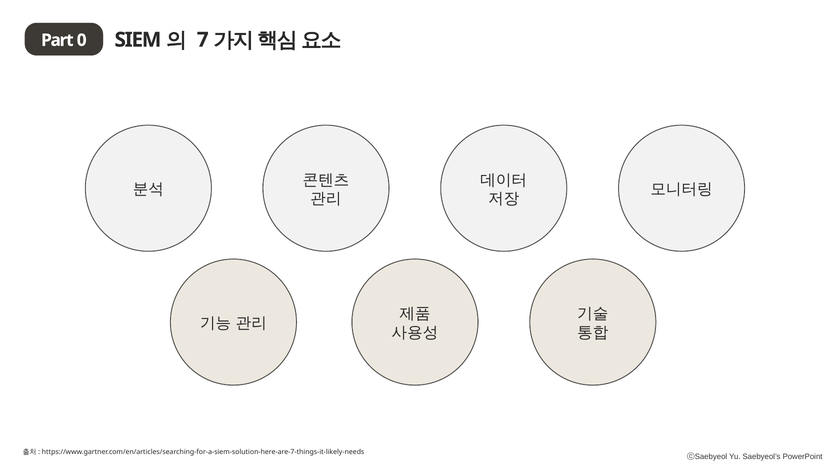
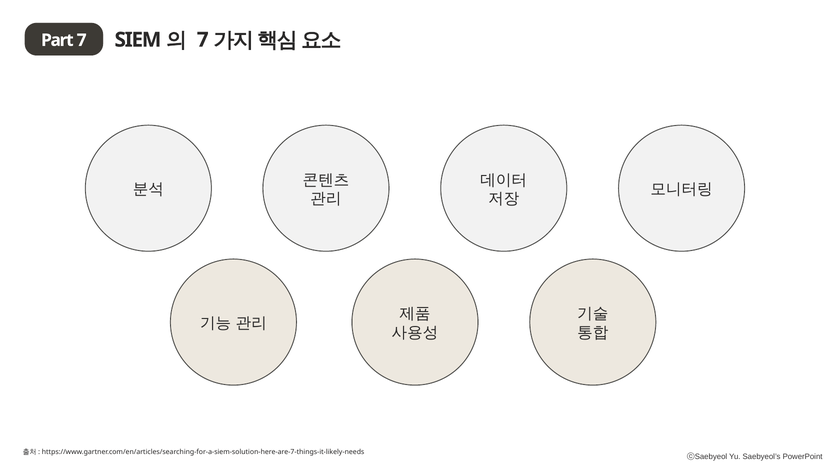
Part 0: 0 -> 7 (82, 40)
